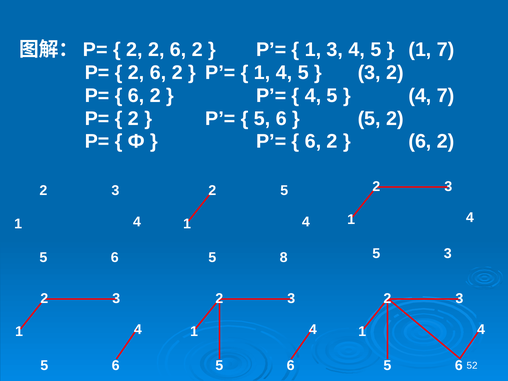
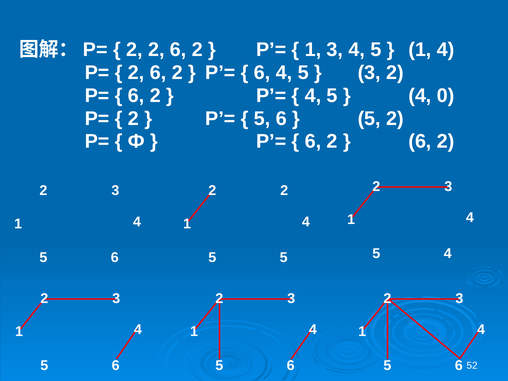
1 7: 7 -> 4 (446, 50)
1: 1 -> 6 (262, 73)
4 7: 7 -> 0 (446, 96)
5: 5 -> 2 (284, 191)
5 3: 3 -> 4 (448, 254)
5 8: 8 -> 5 (284, 258)
